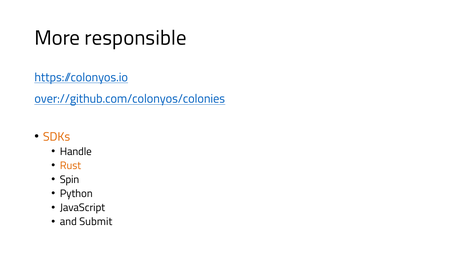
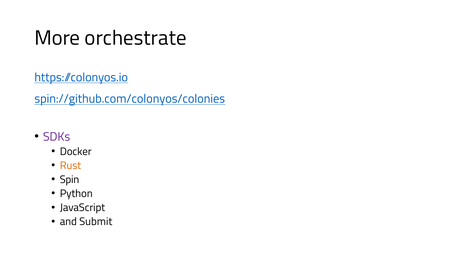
responsible: responsible -> orchestrate (136, 38)
over://github.com/colonyos/colonies: over://github.com/colonyos/colonies -> spin://github.com/colonyos/colonies (130, 99)
SDKs colour: orange -> purple (57, 137)
Handle: Handle -> Docker (76, 152)
